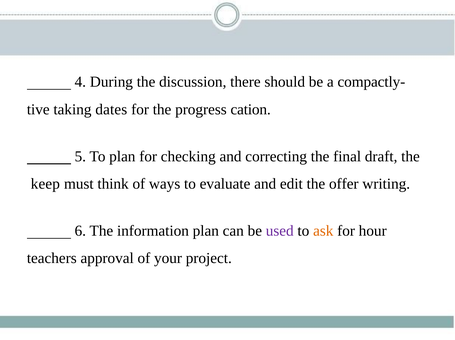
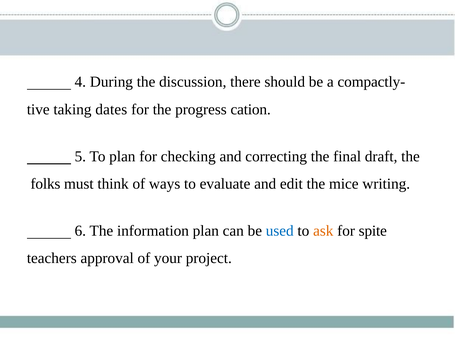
keep: keep -> folks (45, 184)
offer: offer -> mice (344, 184)
used colour: purple -> blue (280, 231)
hour: hour -> spite (373, 231)
